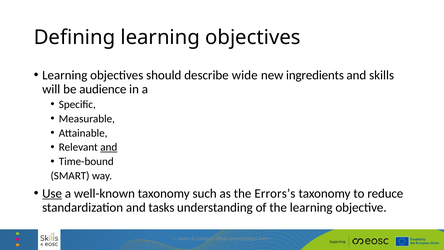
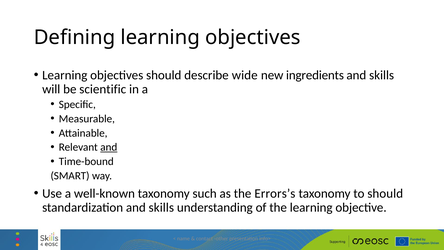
audience: audience -> scientific (103, 89)
Use underline: present -> none (52, 193)
to reduce: reduce -> should (385, 193)
standardization and tasks: tasks -> skills (161, 207)
